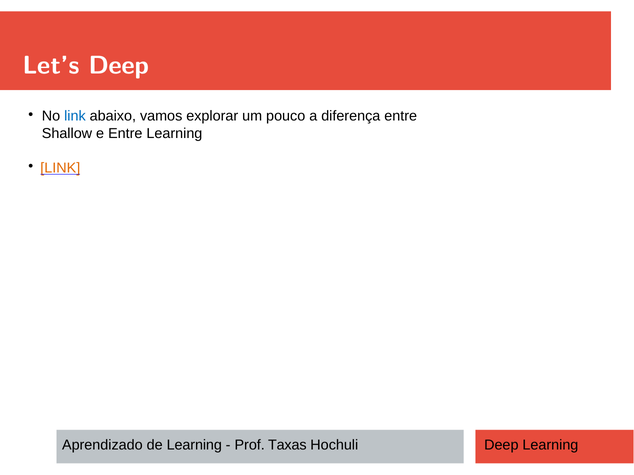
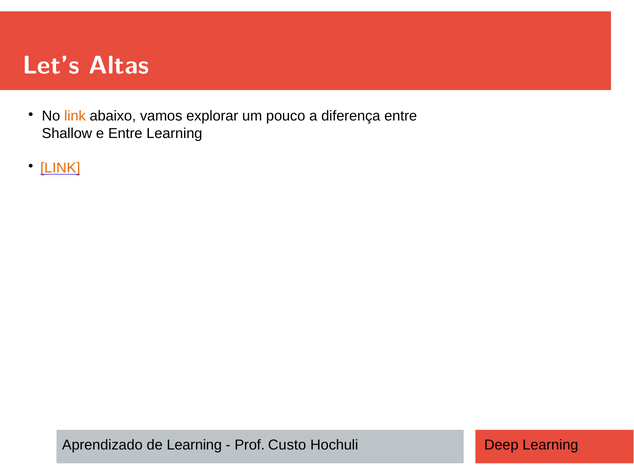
Let’s Deep: Deep -> Altas (119, 65)
link colour: blue -> orange (75, 116)
Taxas: Taxas -> Custo (287, 446)
